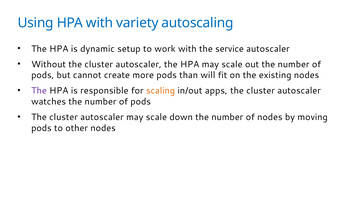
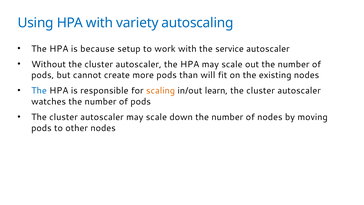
dynamic: dynamic -> because (97, 49)
The colour: purple -> blue (39, 91)
apps: apps -> learn (216, 91)
